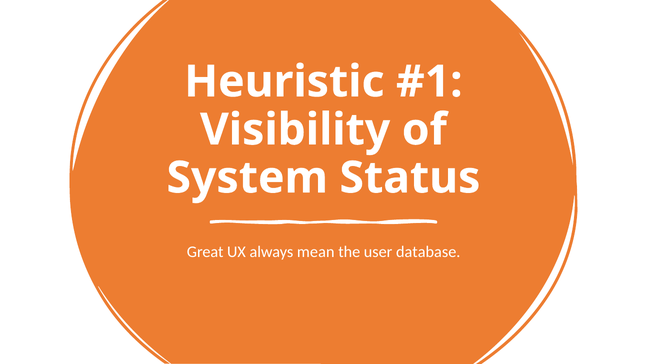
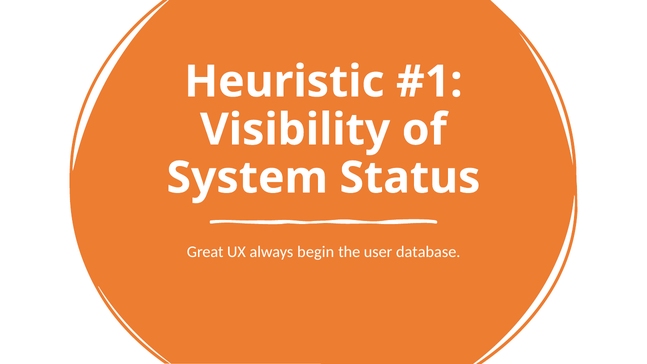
mean: mean -> begin (316, 252)
